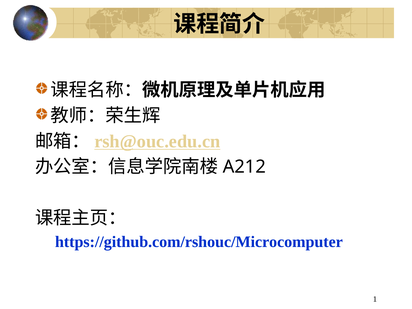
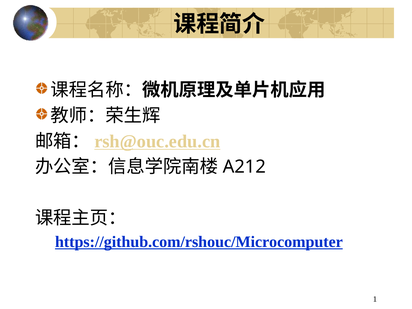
https://github.com/rshouc/Microcomputer underline: none -> present (199, 242)
